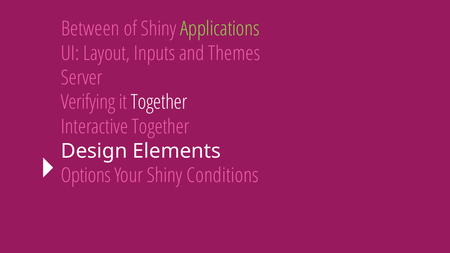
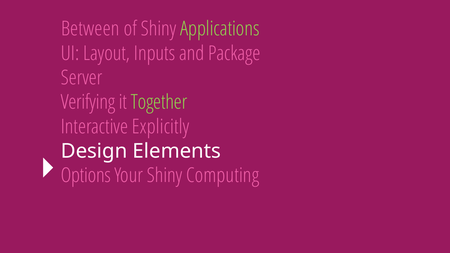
Themes: Themes -> Package (234, 53)
Together colour: white -> light green (159, 102)
Interactive Together: Together -> Explicitly (161, 127)
Conditions: Conditions -> Computing (223, 176)
